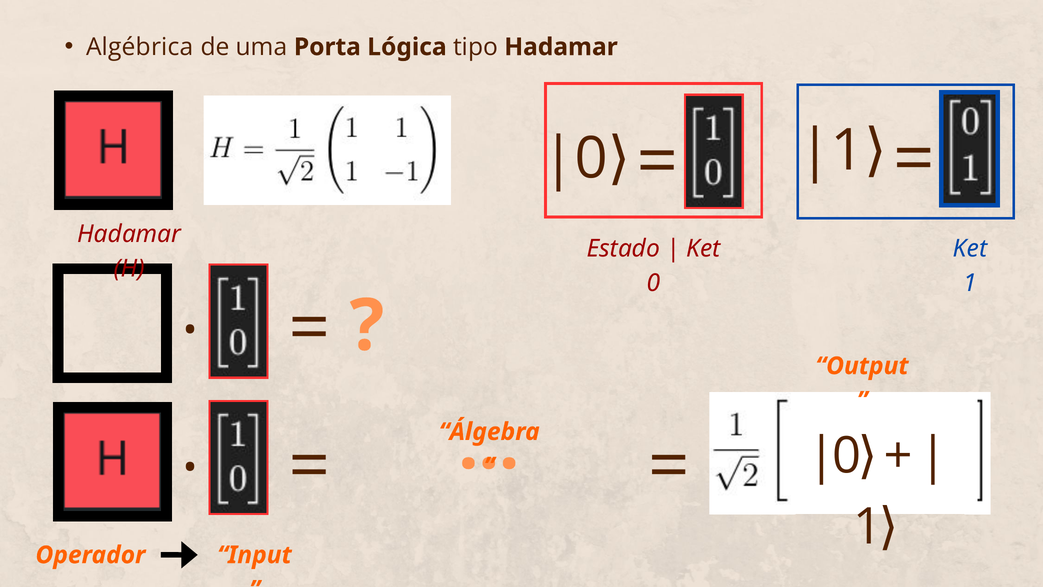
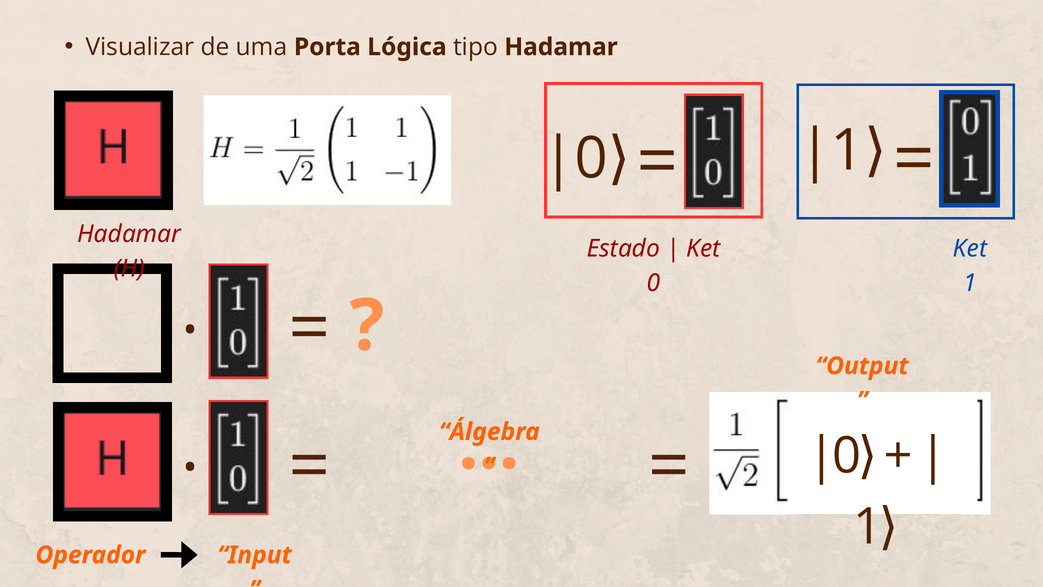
Algébrica: Algébrica -> Visualizar (140, 47)
